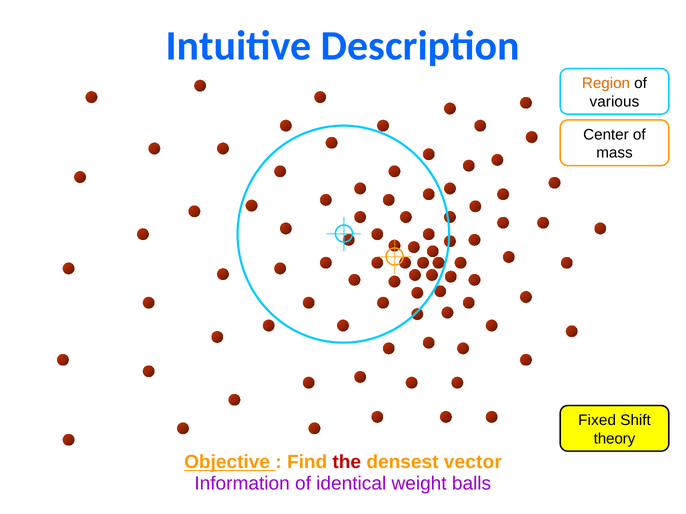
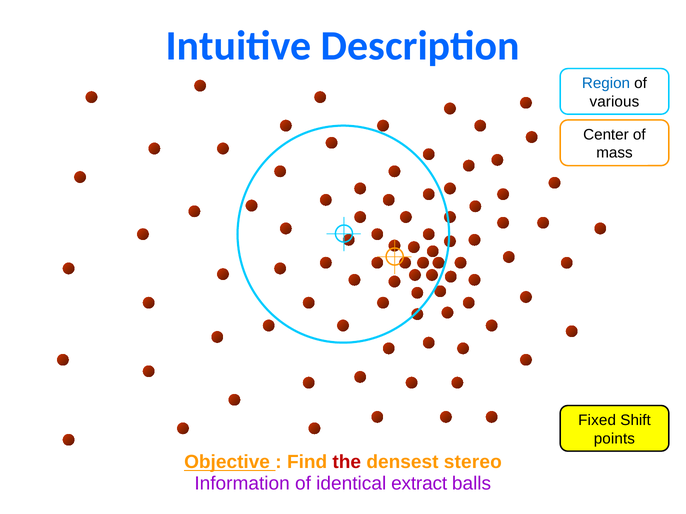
Region colour: orange -> blue (606, 83)
theory: theory -> points (614, 439)
vector: vector -> stereo (473, 463)
weight: weight -> extract (419, 484)
